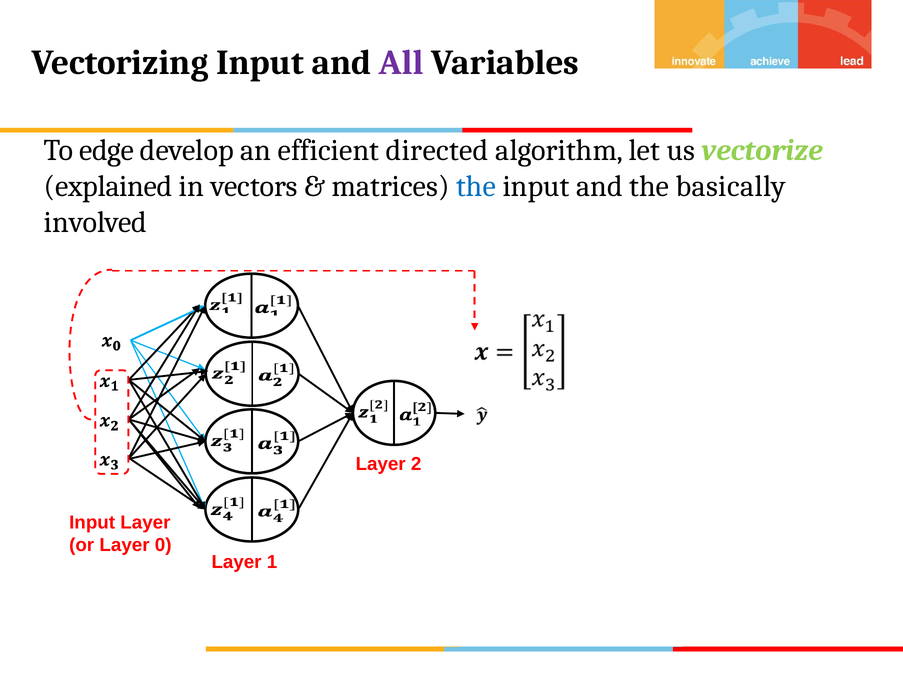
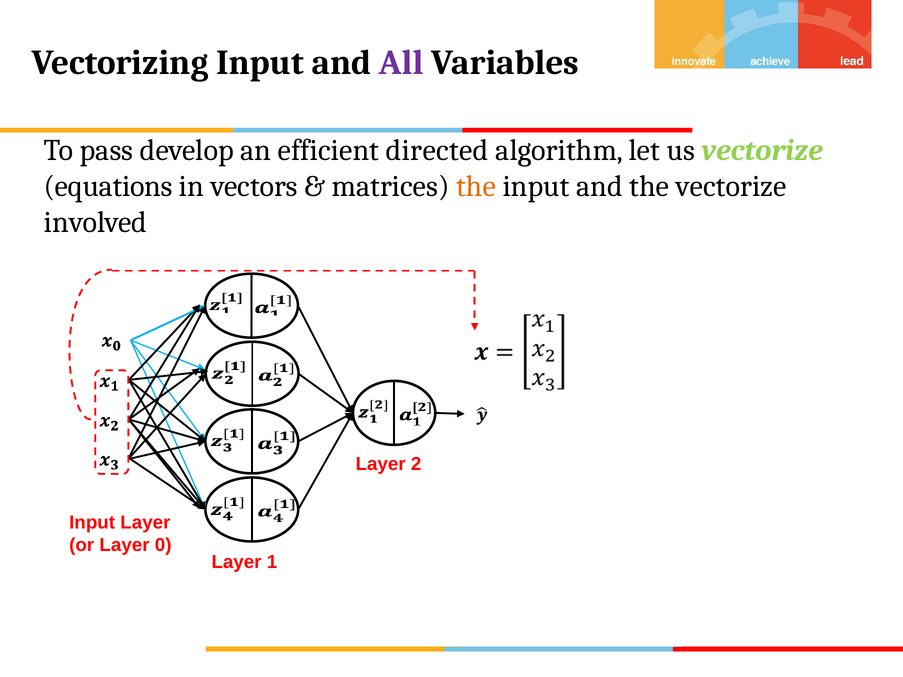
edge: edge -> pass (106, 150)
explained: explained -> equations (108, 186)
the colour: blue -> orange (476, 186)
the basically: basically -> vectorize (731, 186)
